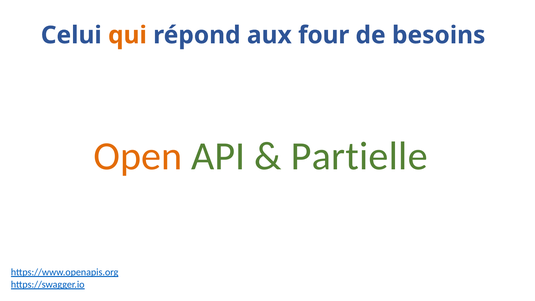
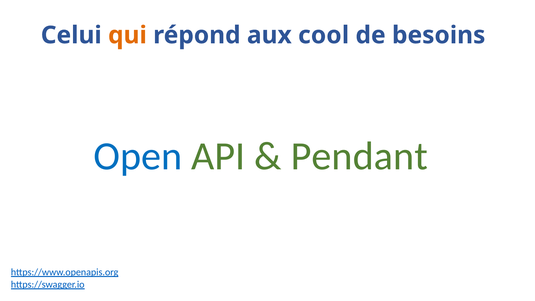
four: four -> cool (324, 35)
Open colour: orange -> blue (138, 156)
Partielle: Partielle -> Pendant (359, 156)
